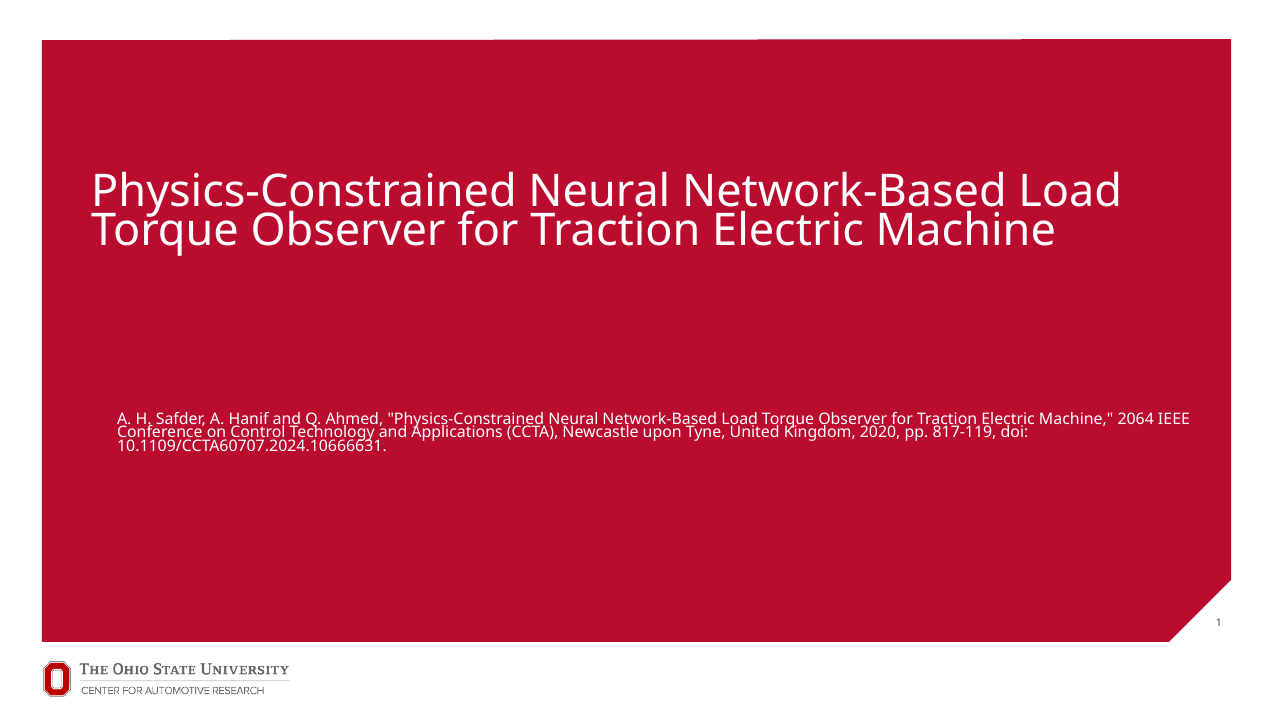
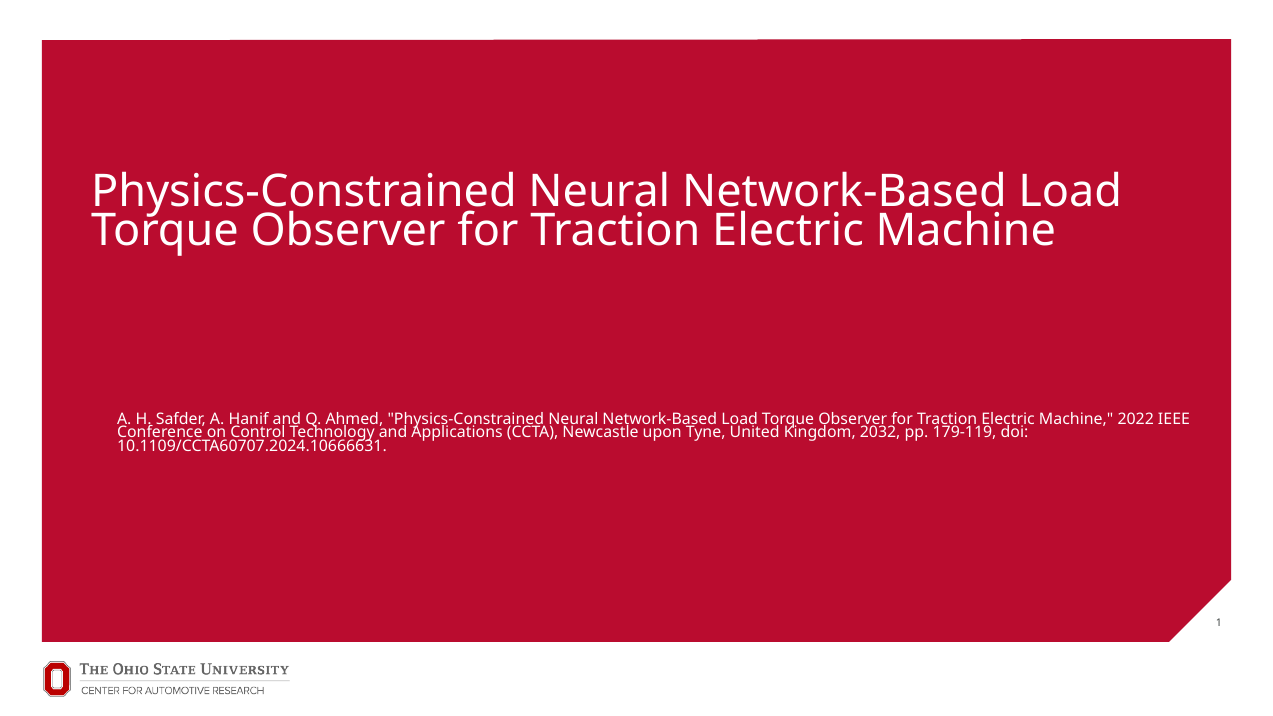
2064: 2064 -> 2022 (1136, 419)
2020: 2020 -> 2032 (880, 433)
817-119: 817-119 -> 179-119 (965, 433)
